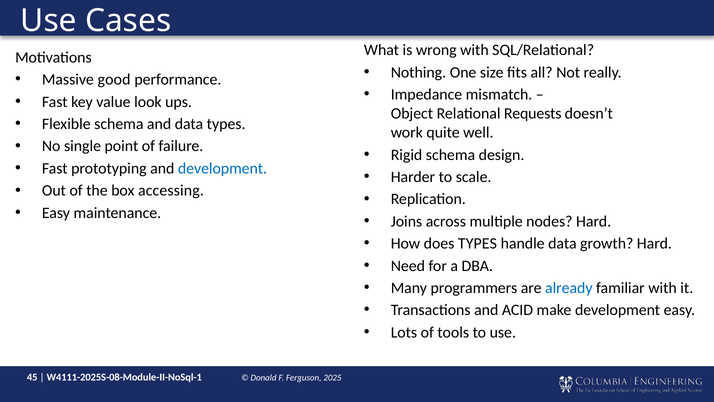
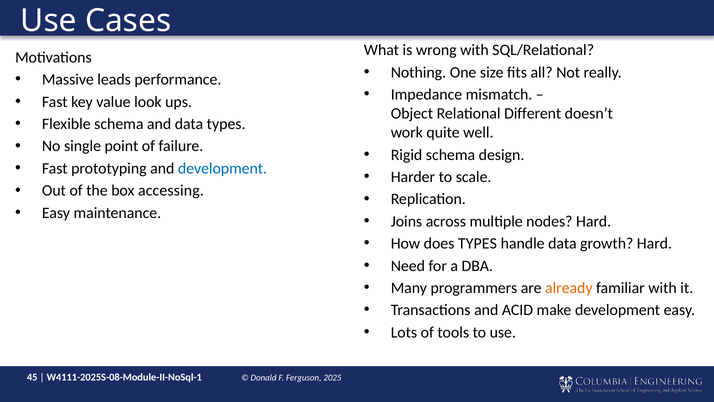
good: good -> leads (114, 79)
Requests: Requests -> Different (533, 113)
already colour: blue -> orange (569, 288)
